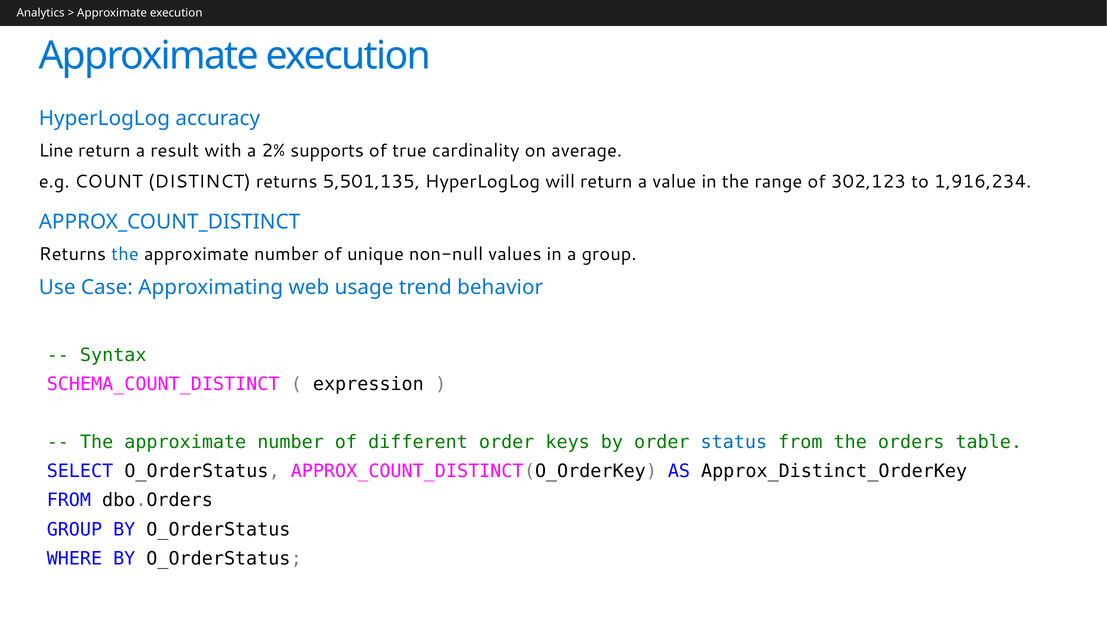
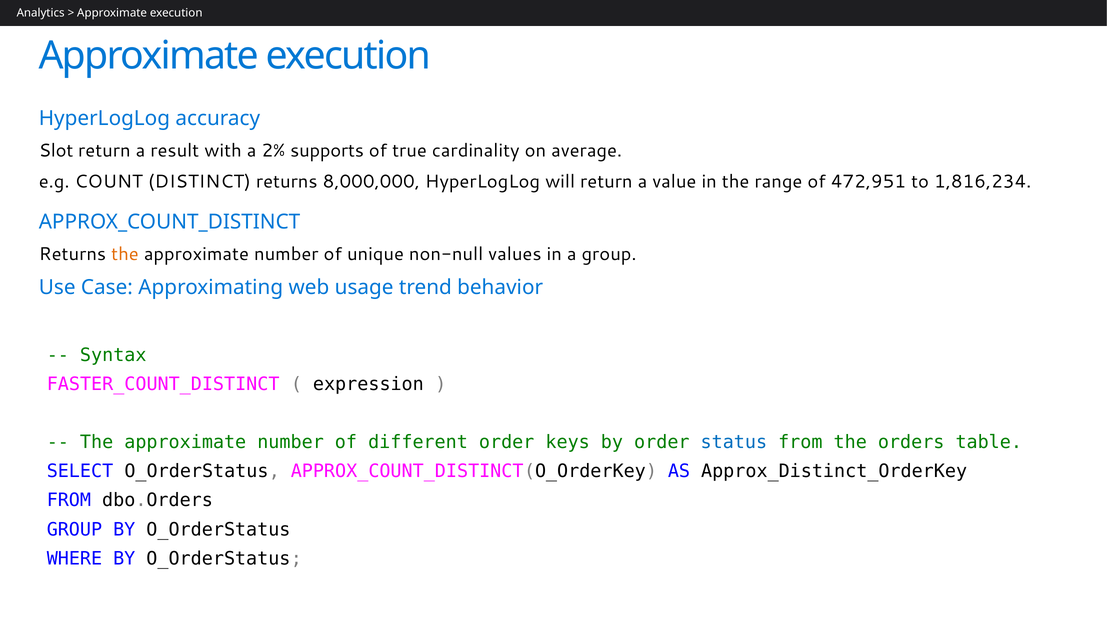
Line: Line -> Slot (56, 151)
5,501,135: 5,501,135 -> 8,000,000 (371, 182)
302,123: 302,123 -> 472,951 (868, 182)
1,916,234: 1,916,234 -> 1,816,234 (983, 182)
the colour: blue -> orange (125, 254)
SCHEMA_COUNT_DISTINCT: SCHEMA_COUNT_DISTINCT -> FASTER_COUNT_DISTINCT (163, 384)
